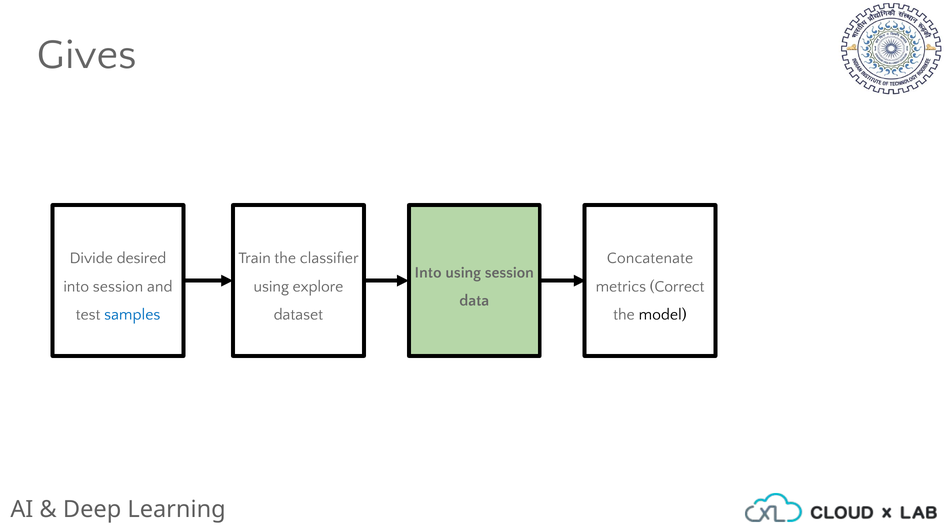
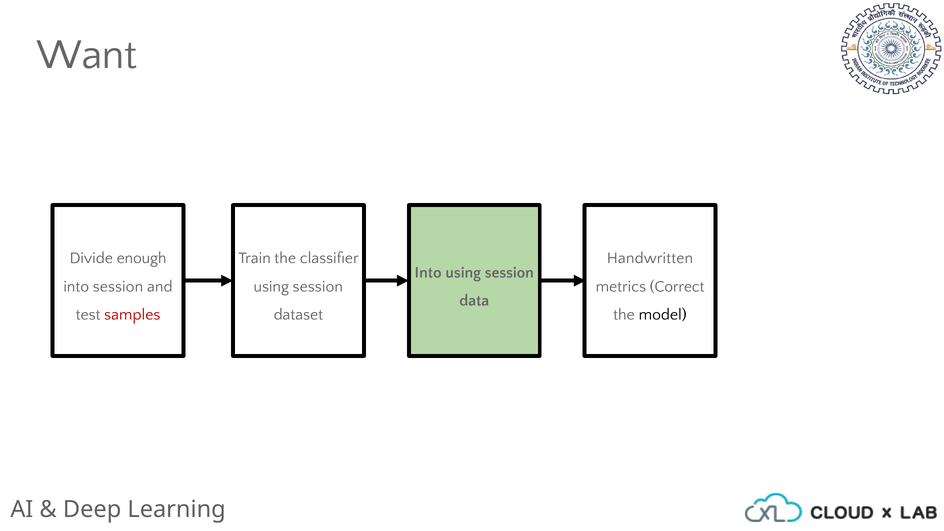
Gives: Gives -> Want (87, 54)
desired: desired -> enough (142, 258)
Concatenate: Concatenate -> Handwritten (650, 258)
explore: explore -> session (318, 286)
samples colour: blue -> red (132, 315)
